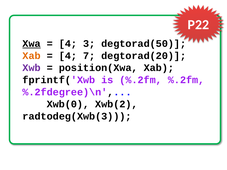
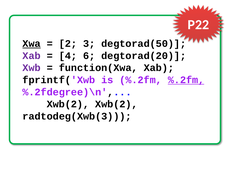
4: 4 -> 2 (68, 44)
Xab colour: orange -> purple (32, 56)
7: 7 -> 6 (89, 56)
position(Xwa: position(Xwa -> function(Xwa (98, 68)
%.2fm underline: none -> present (186, 80)
Xwb(0: Xwb(0 -> Xwb(2 (68, 104)
